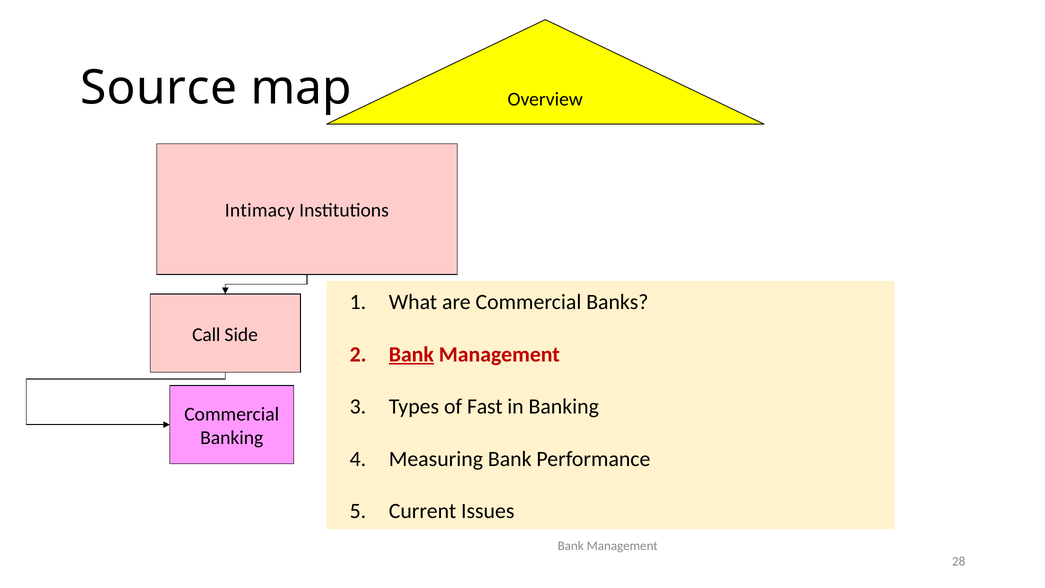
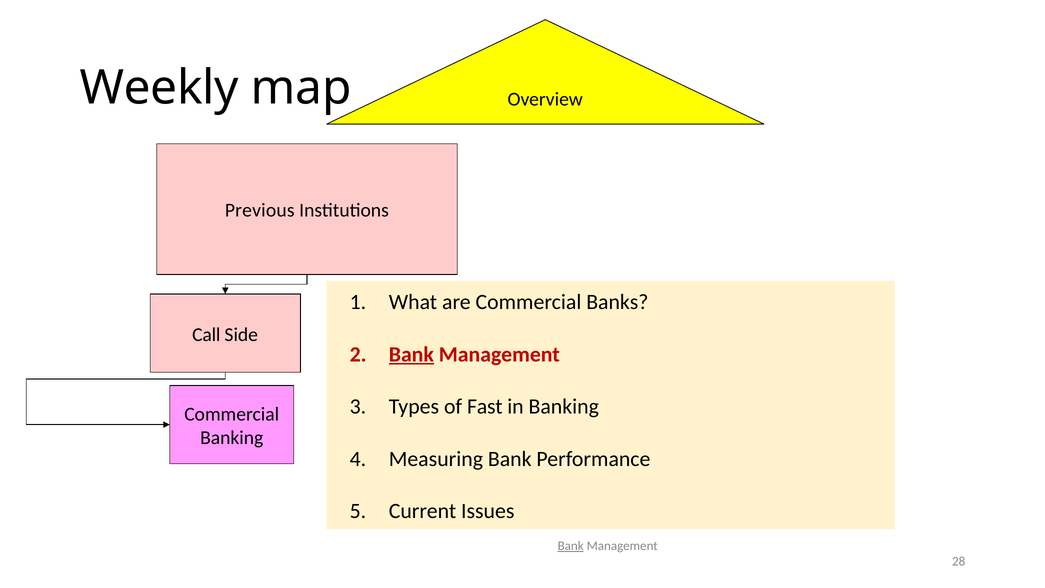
Source: Source -> Weekly (159, 88)
Intimacy: Intimacy -> Previous (260, 210)
Bank underline: none -> present (571, 546)
